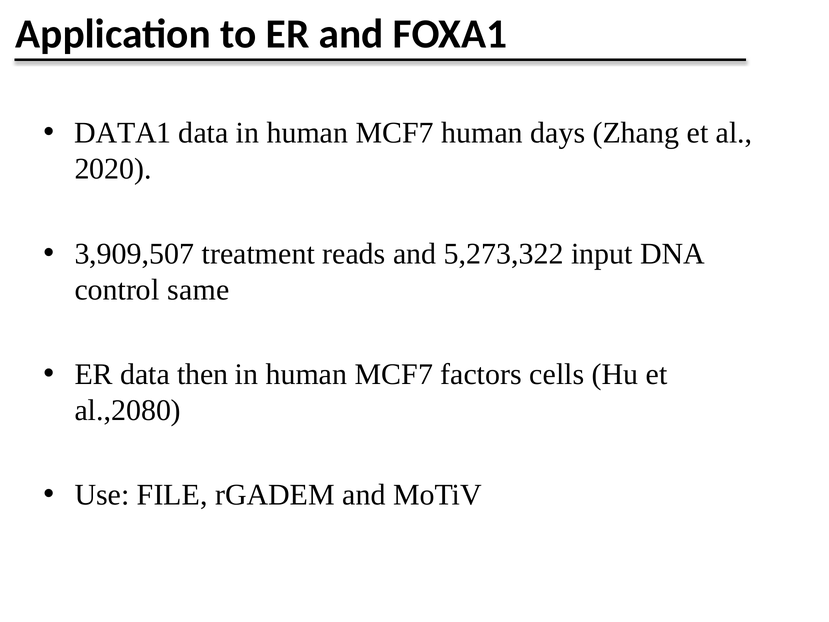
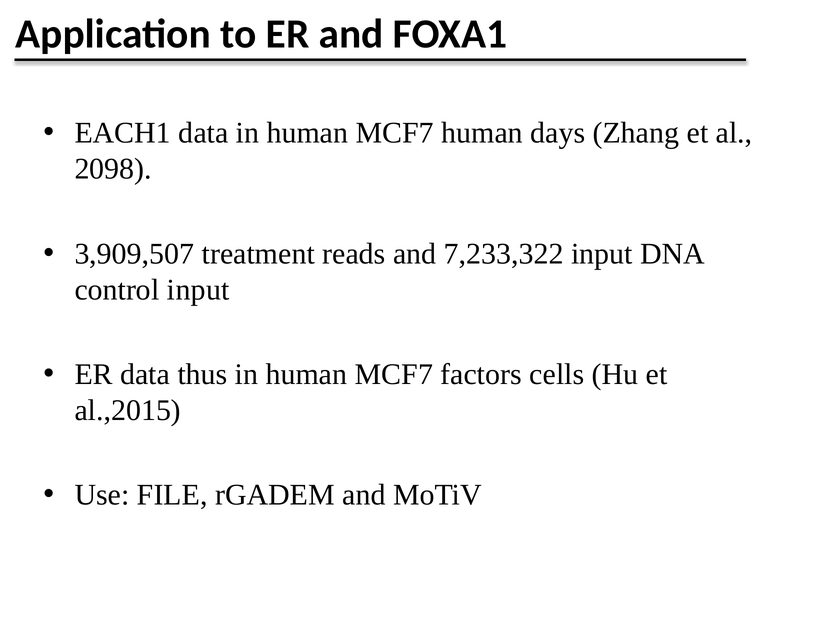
DATA1: DATA1 -> EACH1 (123, 133)
2020: 2020 -> 2098 (113, 169)
5,273,322: 5,273,322 -> 7,233,322 (504, 254)
control same: same -> input (198, 290)
then: then -> thus (203, 374)
al.,2080: al.,2080 -> al.,2015 (128, 410)
